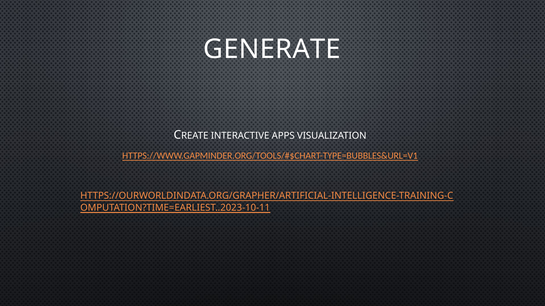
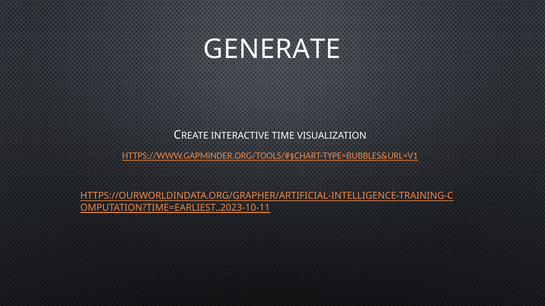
APPS: APPS -> TIME (283, 136)
